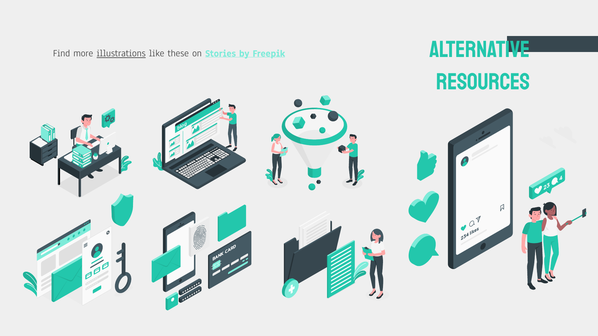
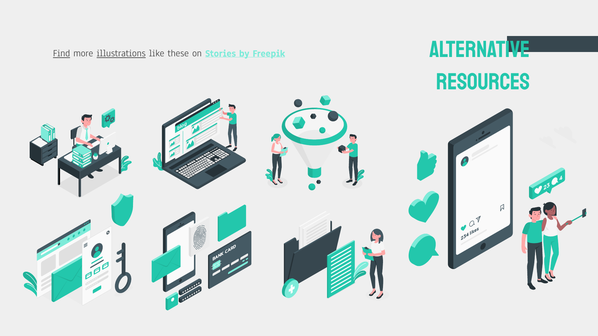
Find underline: none -> present (62, 53)
